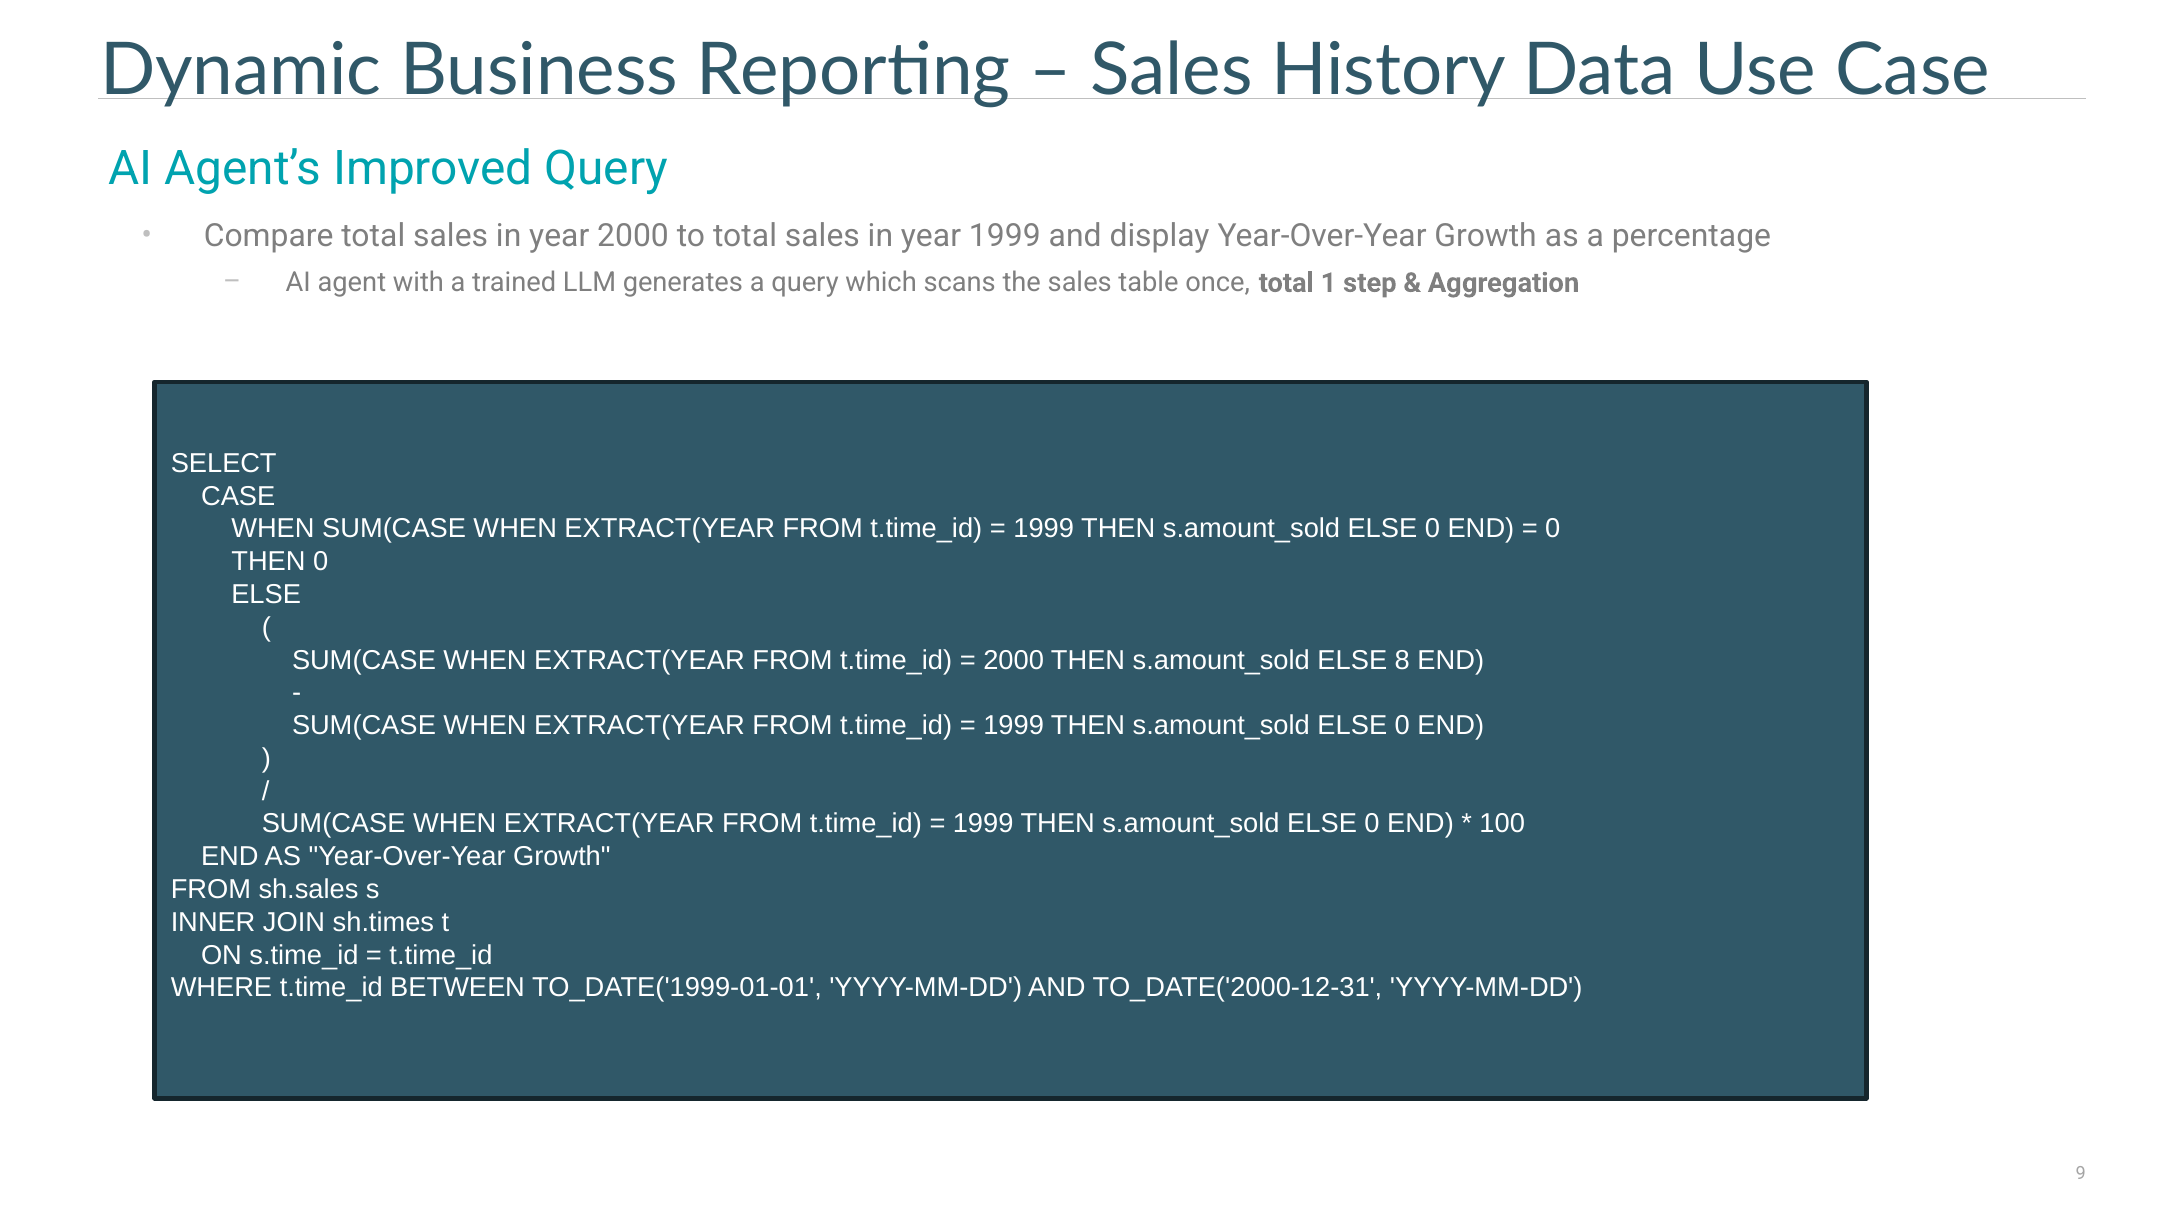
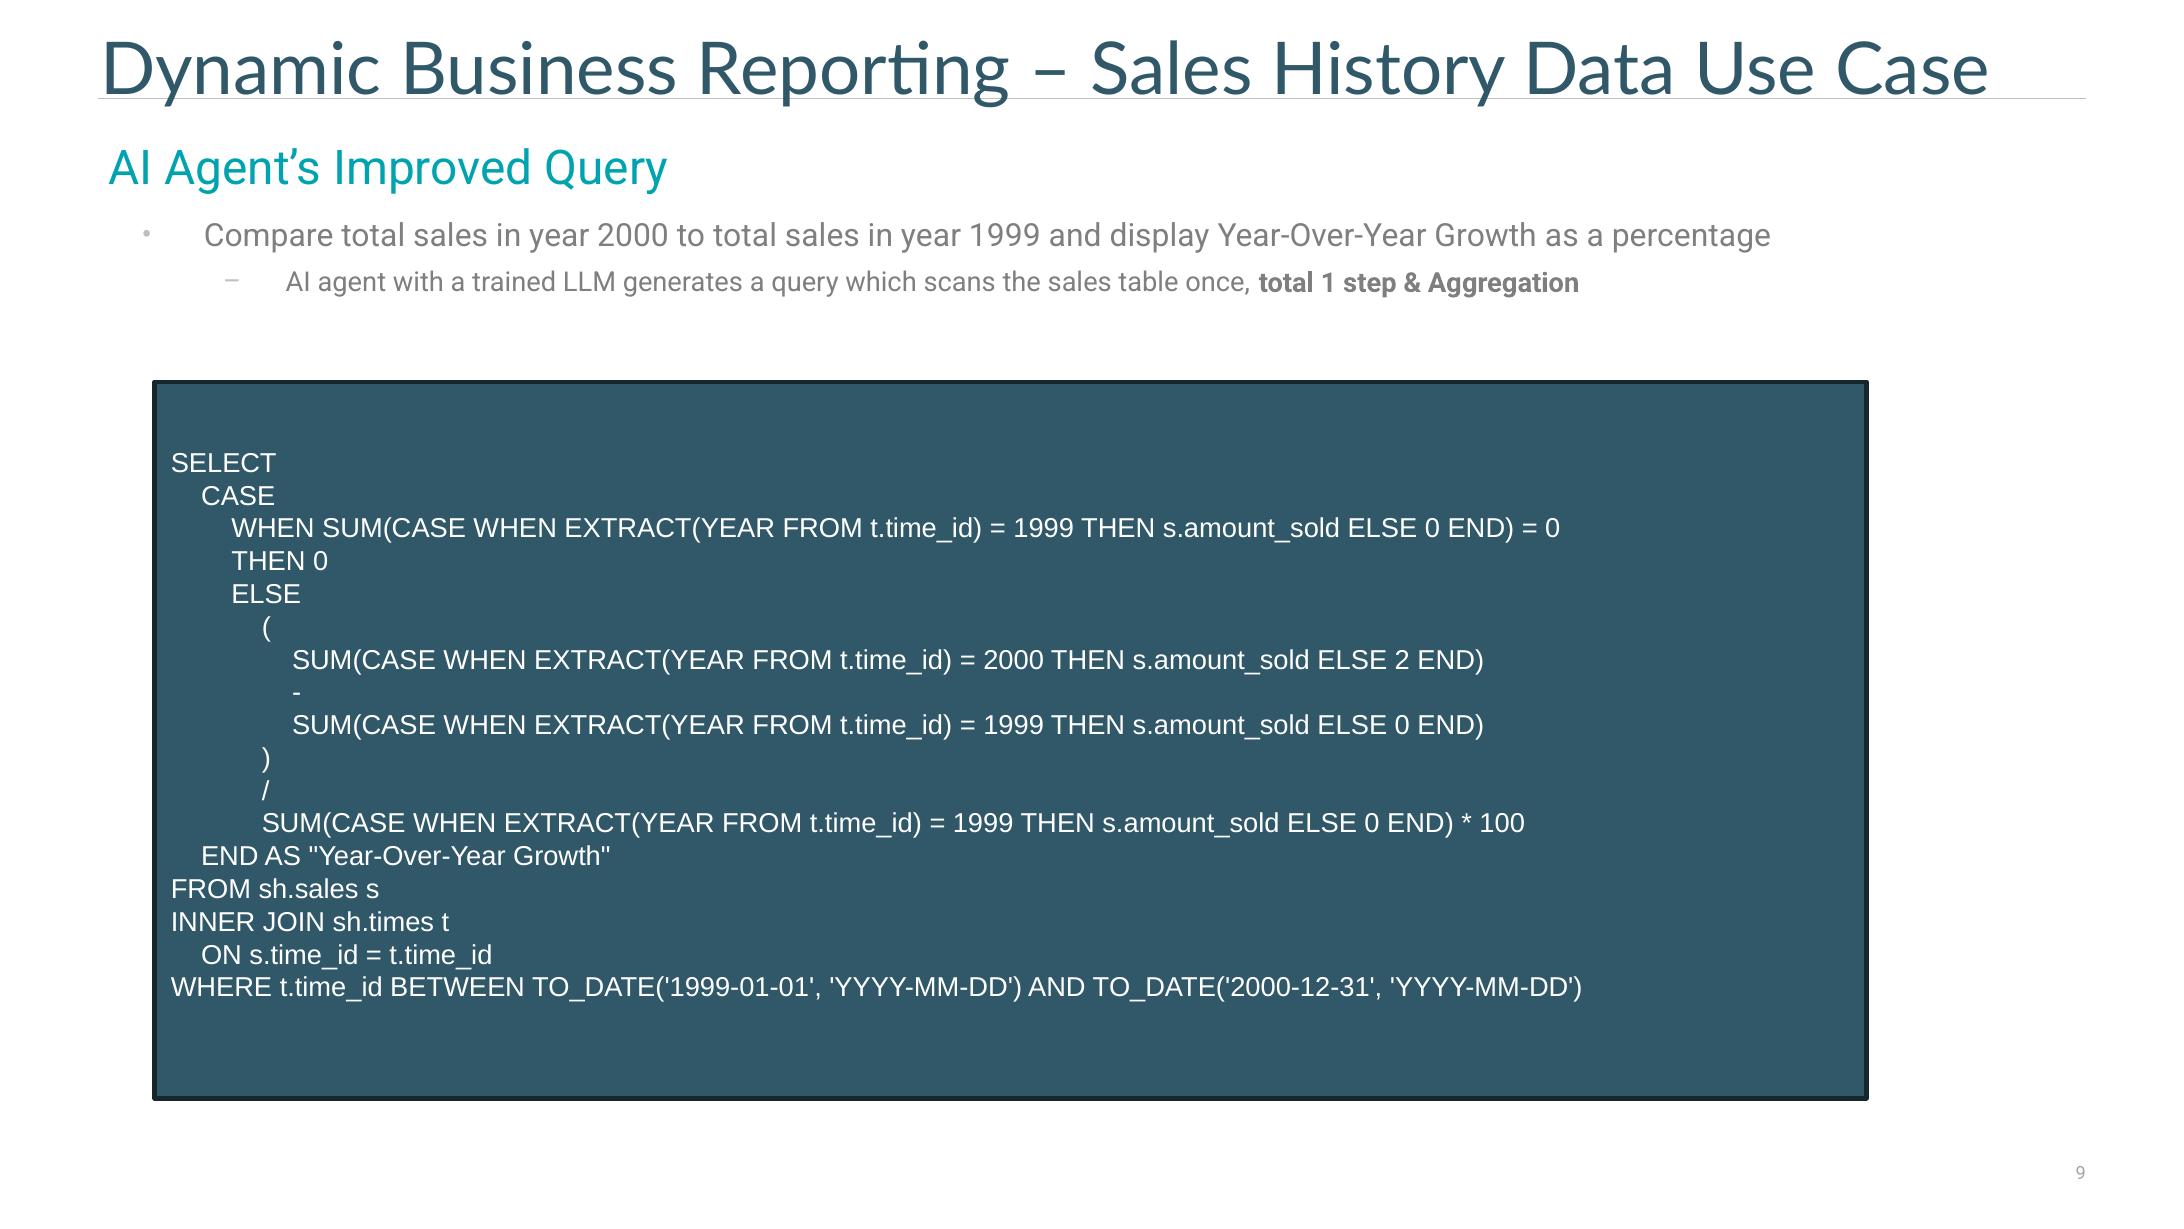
8: 8 -> 2 (1402, 660)
